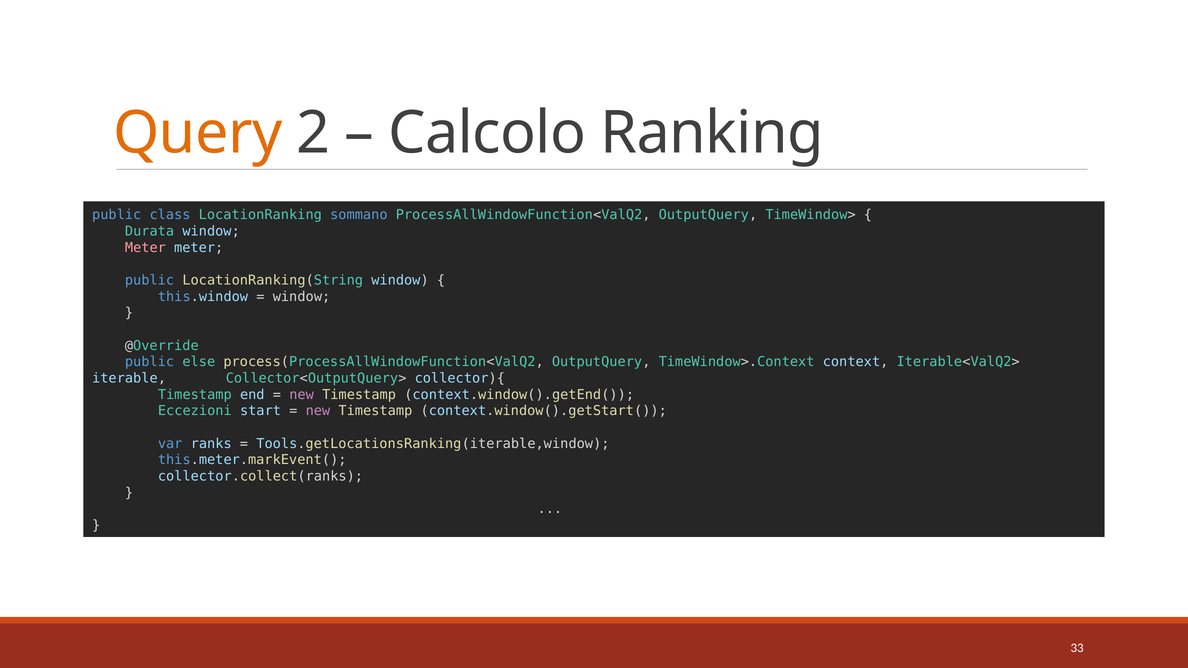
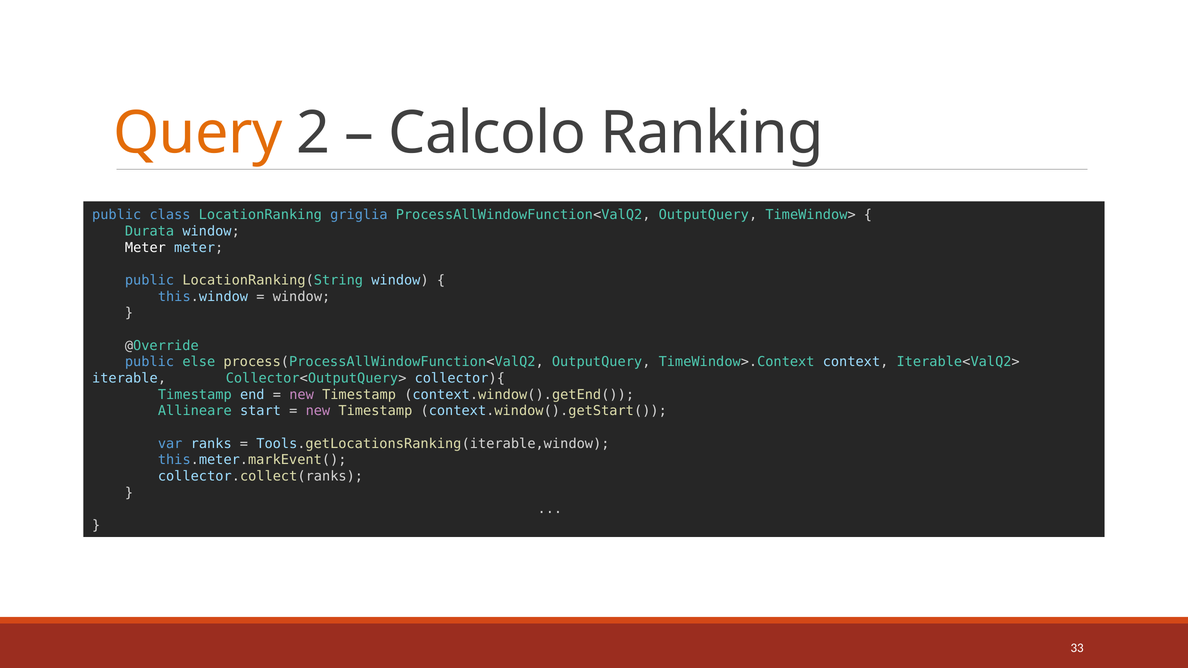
sommano: sommano -> griglia (359, 215)
Meter colour: pink -> white (145, 248)
Eccezioni: Eccezioni -> Allineare (195, 411)
